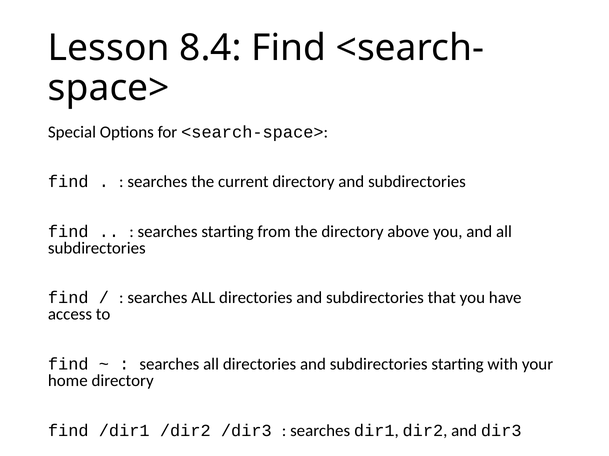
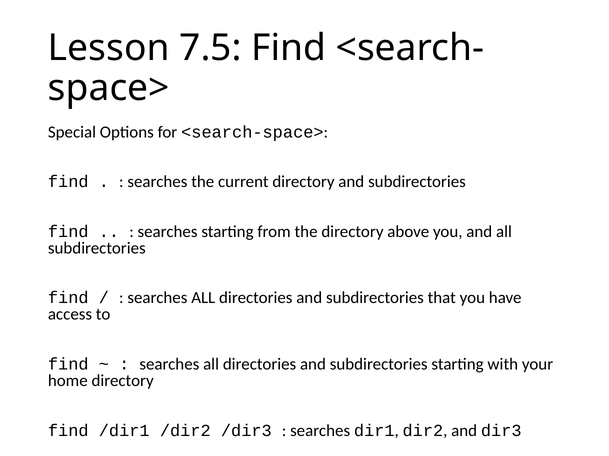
8.4: 8.4 -> 7.5 (210, 48)
